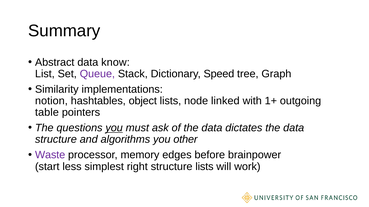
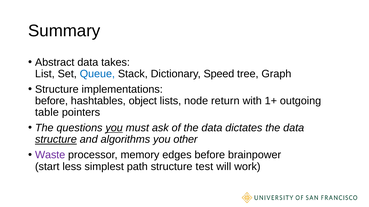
know: know -> takes (116, 62)
Queue colour: purple -> blue (97, 74)
Similarity: Similarity -> Structure (57, 89)
notion: notion -> before (52, 101)
linked: linked -> return (225, 101)
structure underline: none -> present (56, 140)
right: right -> path (137, 167)
structure lists: lists -> test (204, 167)
